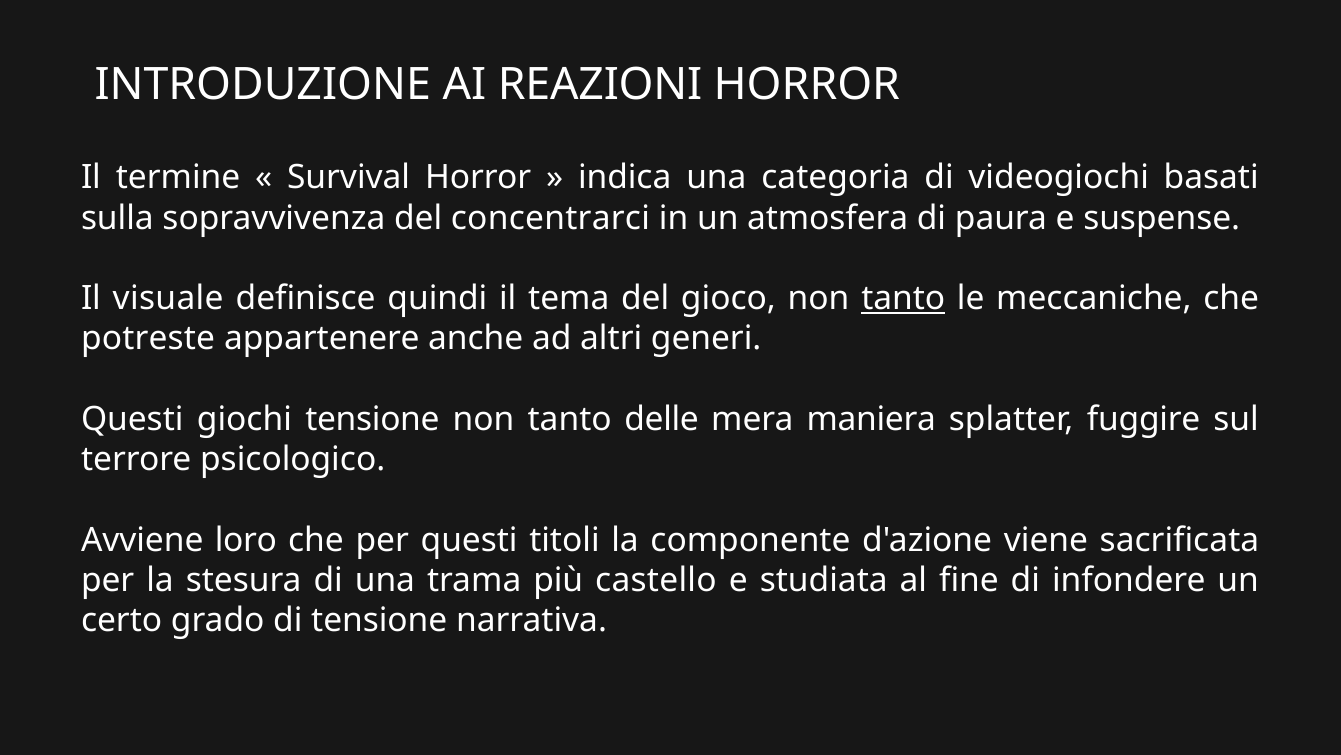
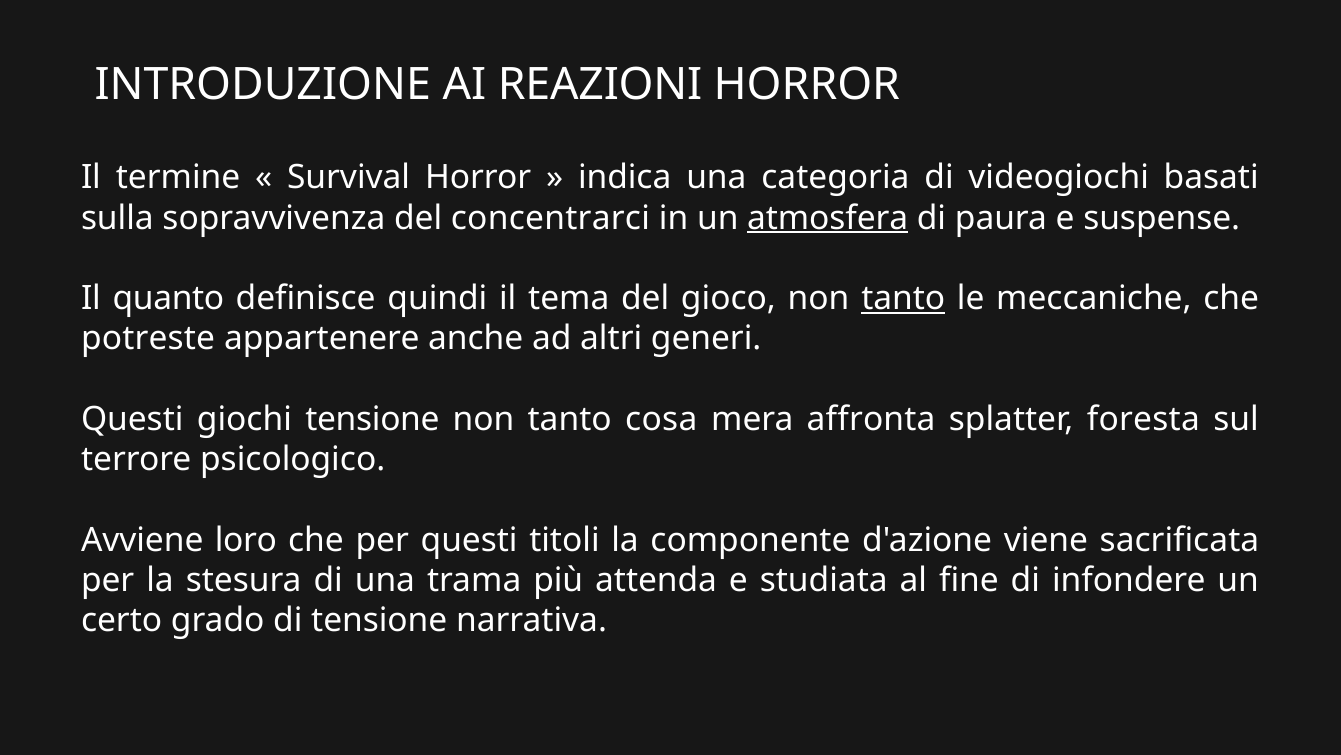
atmosfera underline: none -> present (828, 218)
visuale: visuale -> quanto (168, 298)
delle: delle -> cosa (661, 419)
maniera: maniera -> affronta (871, 419)
fuggire: fuggire -> foresta (1143, 419)
castello: castello -> attenda (656, 580)
